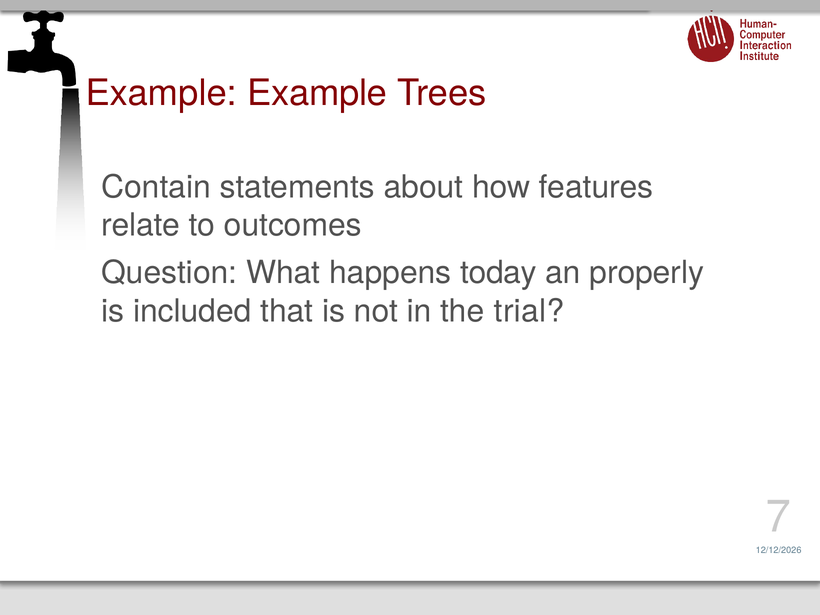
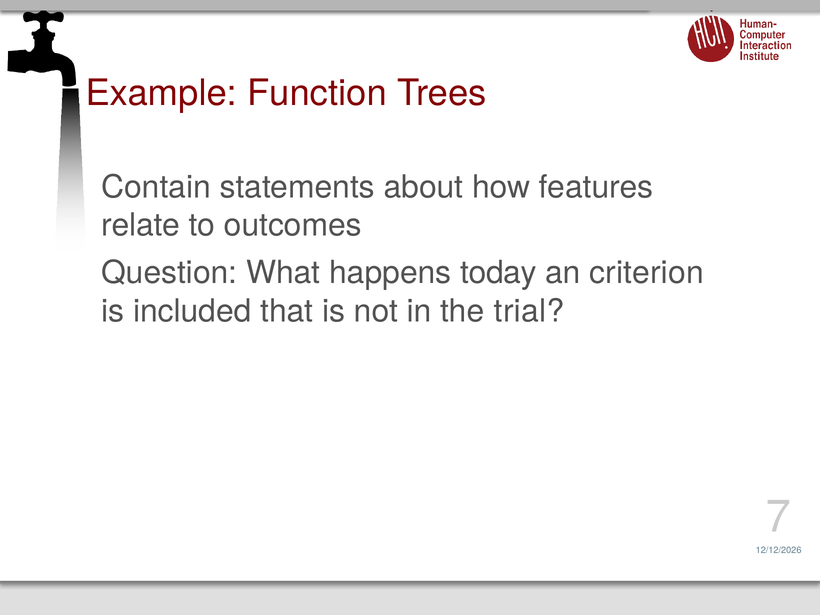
Example Example: Example -> Function (317, 93)
properly: properly -> criterion (647, 273)
